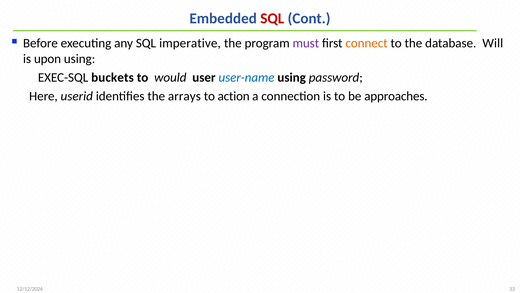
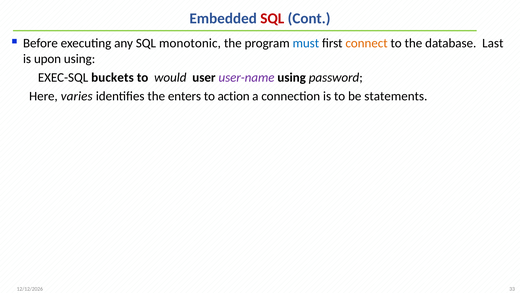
imperative: imperative -> monotonic (190, 43)
must colour: purple -> blue (306, 43)
Will: Will -> Last (493, 43)
user-name colour: blue -> purple (246, 78)
userid: userid -> varies (77, 96)
arrays: arrays -> enters (185, 96)
approaches: approaches -> statements (396, 96)
